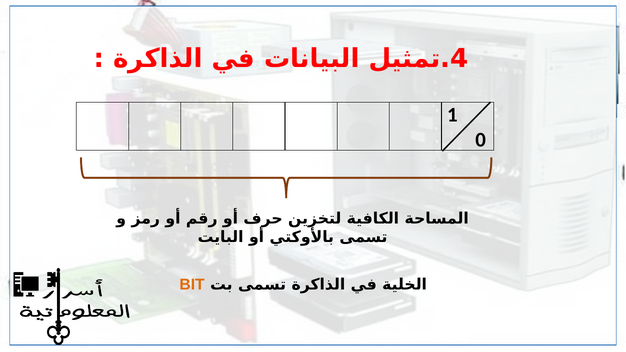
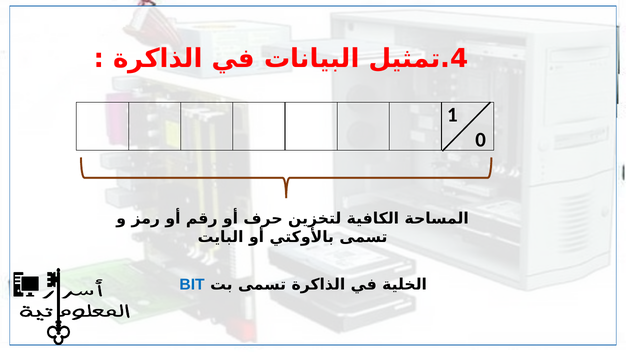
BIT colour: orange -> blue (192, 284)
